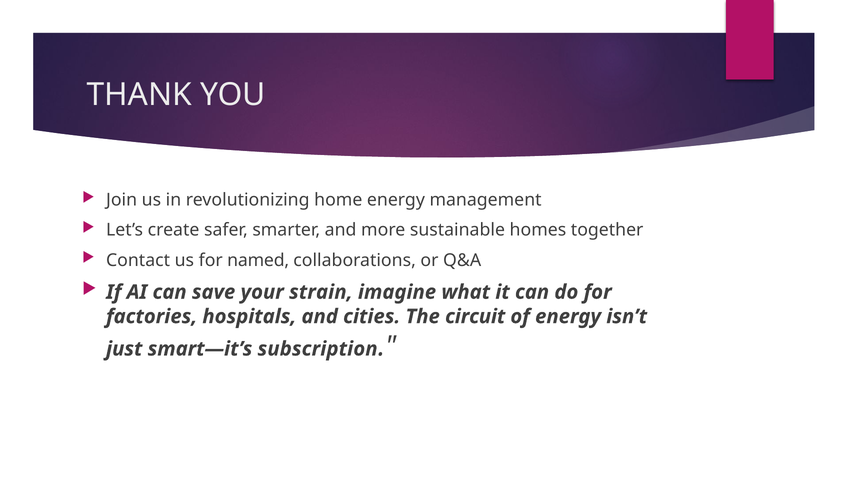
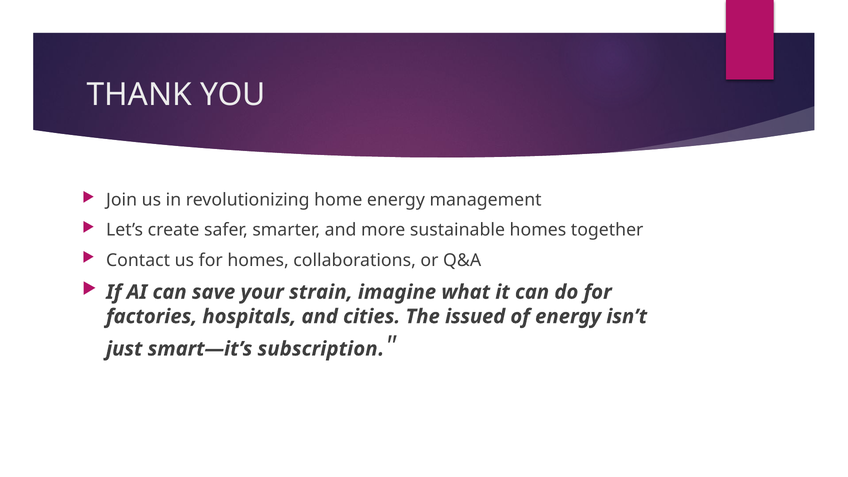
for named: named -> homes (258, 260)
circuit: circuit -> issued (475, 317)
